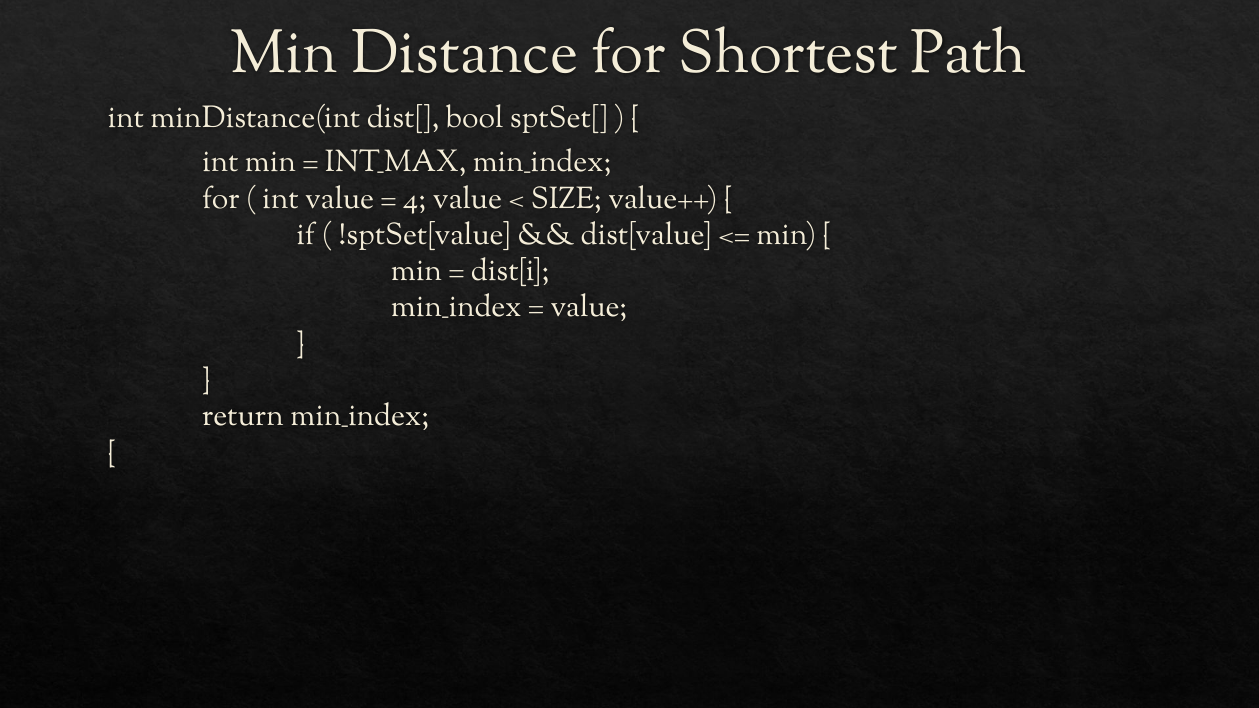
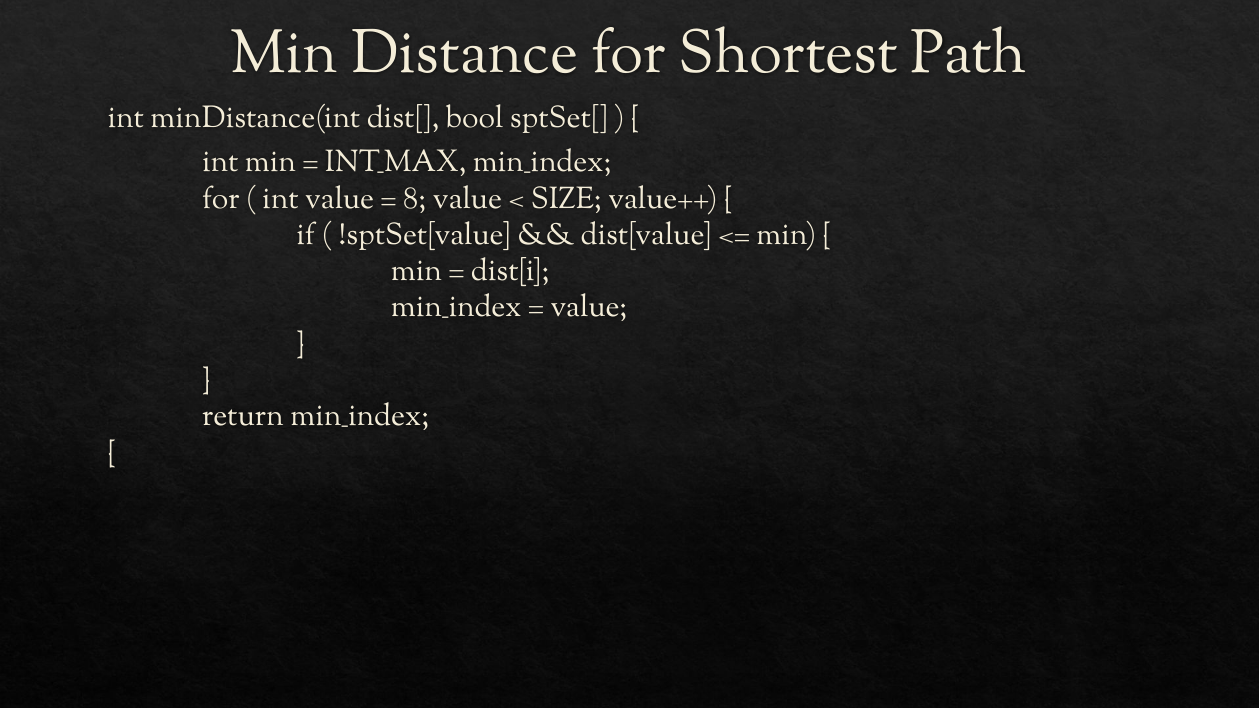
4: 4 -> 8 (415, 198)
